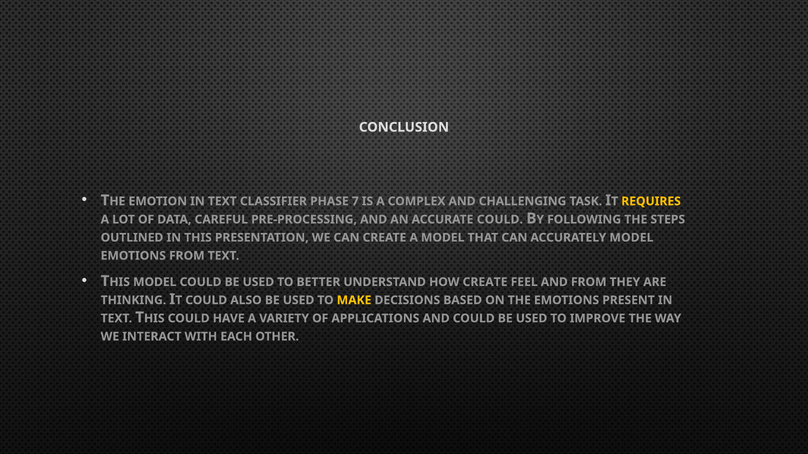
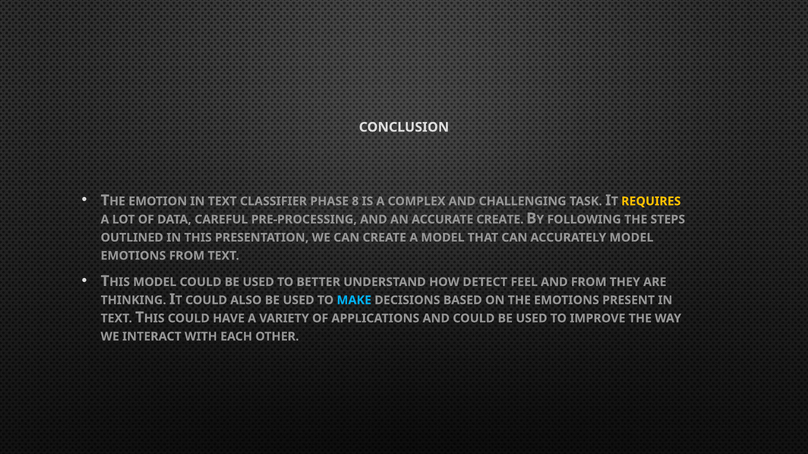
7: 7 -> 8 (355, 201)
ACCURATE COULD: COULD -> CREATE (500, 220)
HOW CREATE: CREATE -> DETECT (485, 282)
MAKE colour: yellow -> light blue (354, 300)
